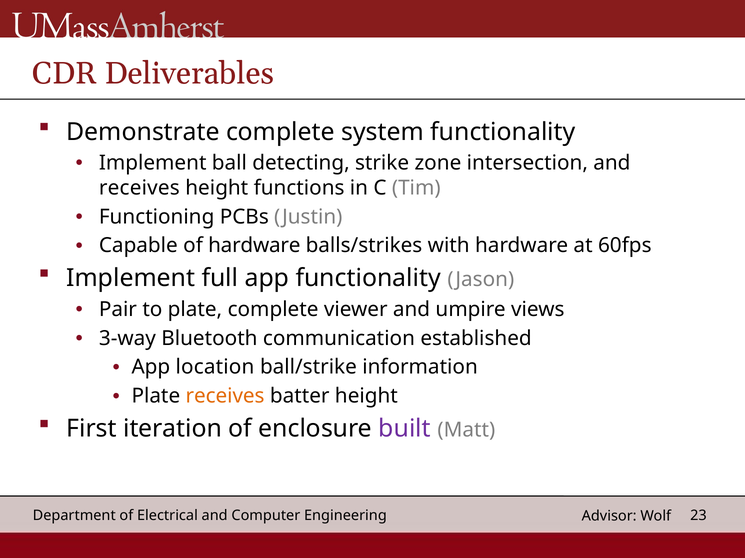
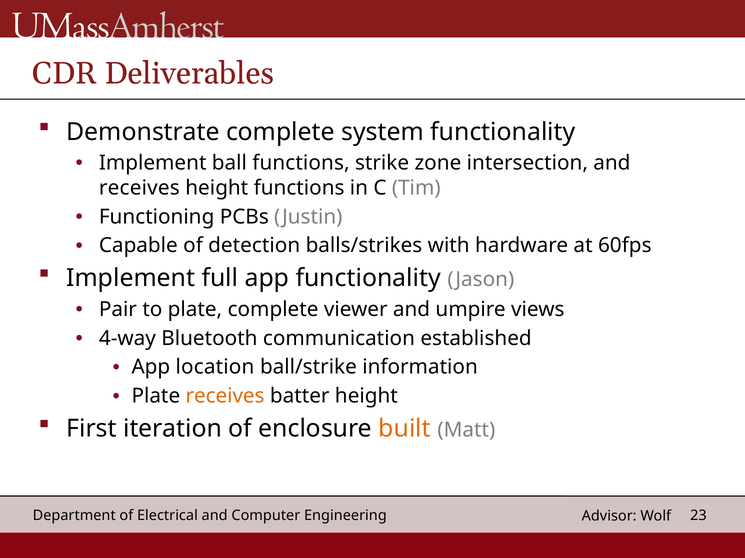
ball detecting: detecting -> functions (301, 163)
of hardware: hardware -> detection (254, 246)
3-way: 3-way -> 4-way (127, 339)
built colour: purple -> orange (405, 429)
